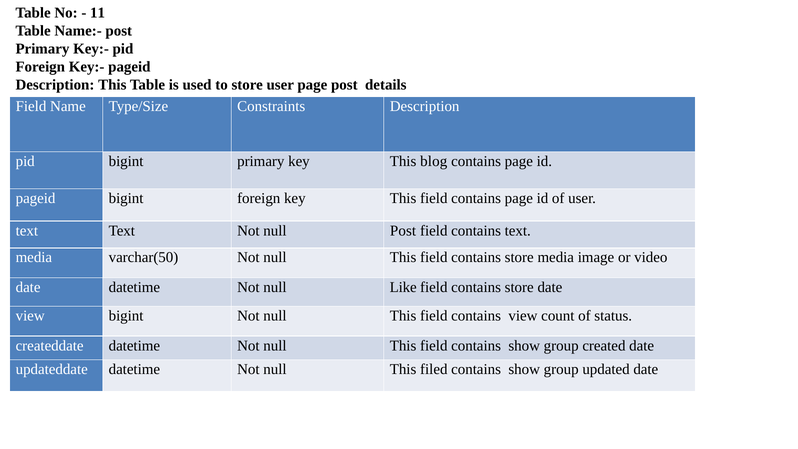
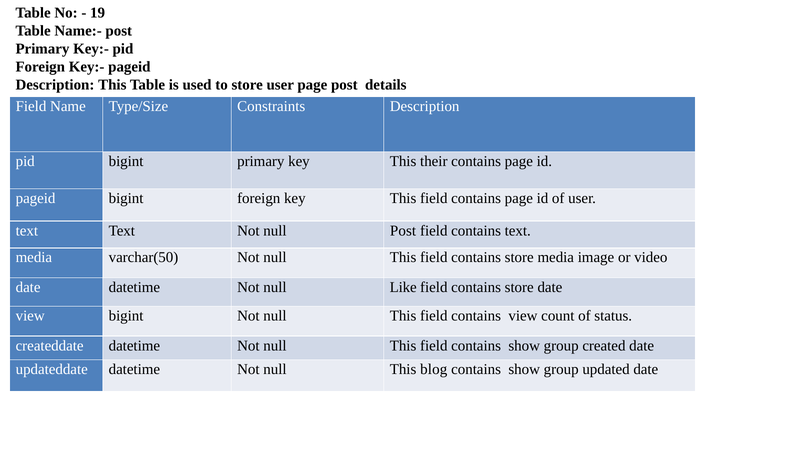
11: 11 -> 19 (98, 13)
blog: blog -> their (434, 161)
filed: filed -> blog (434, 369)
